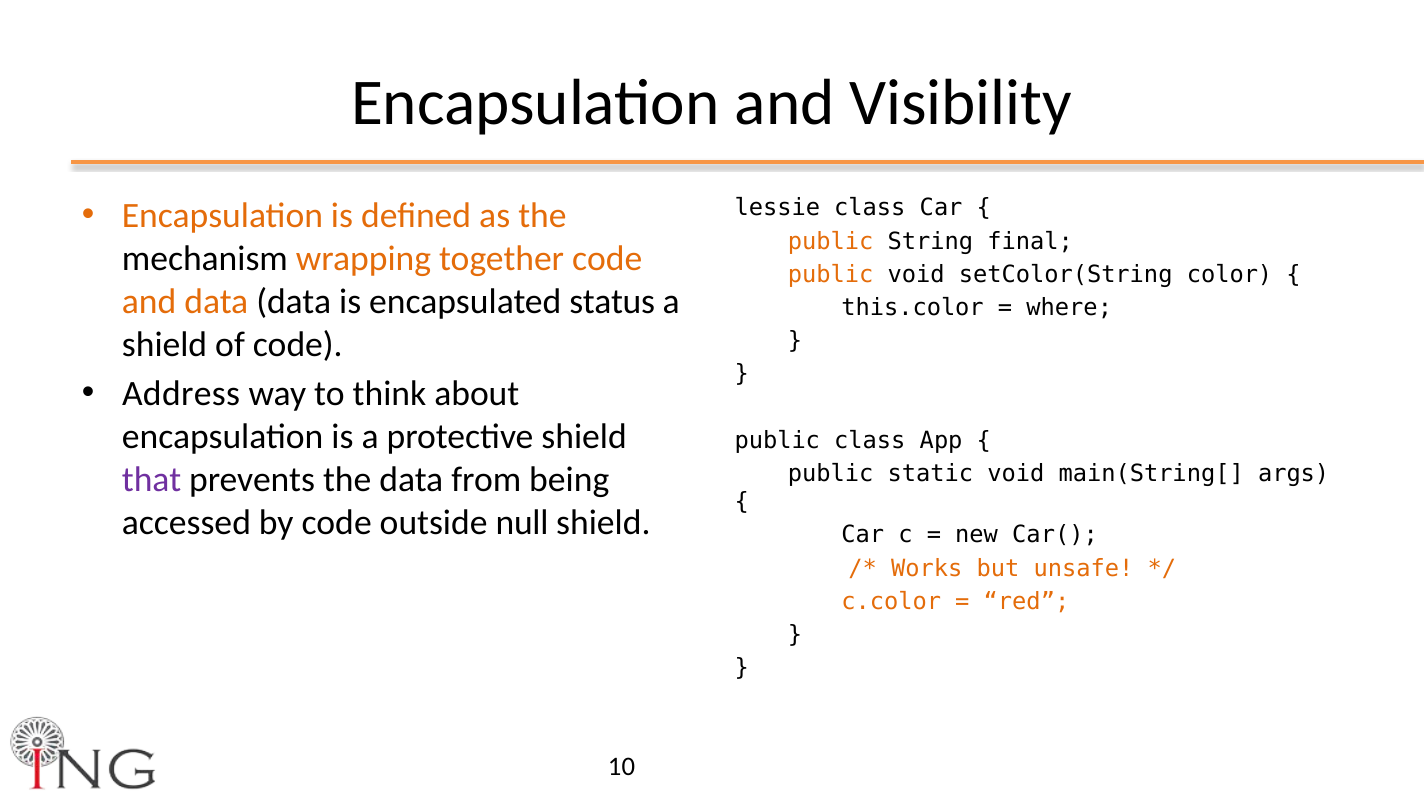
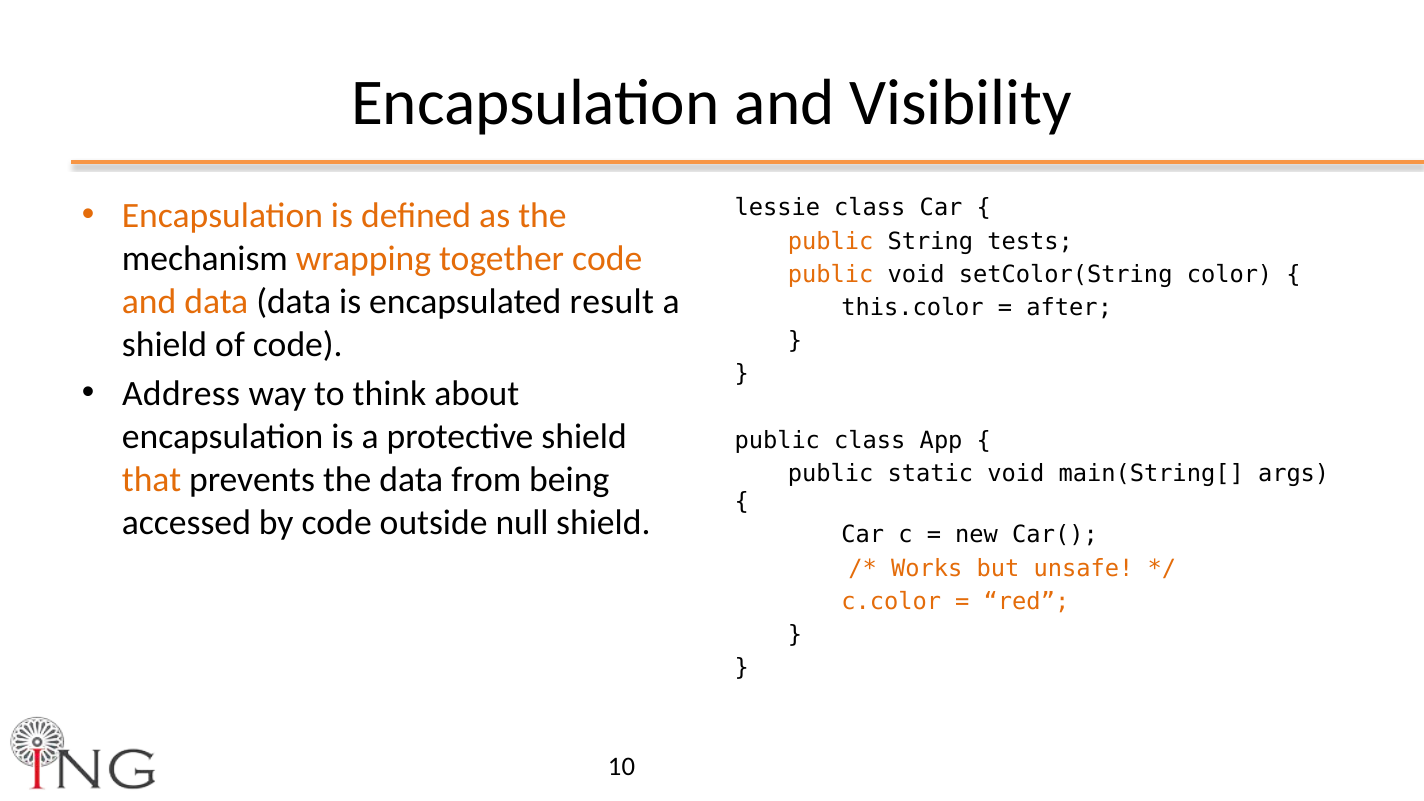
final: final -> tests (1030, 241)
status: status -> result (612, 302)
where: where -> after (1069, 308)
that colour: purple -> orange (152, 480)
